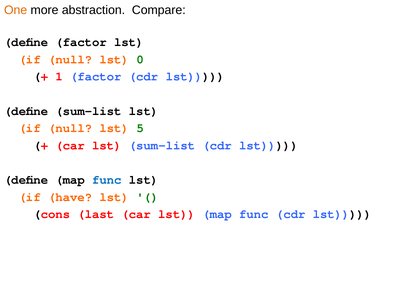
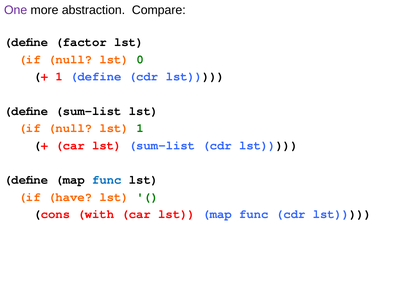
One colour: orange -> purple (16, 10)
1 factor: factor -> define (96, 76)
lst 5: 5 -> 1 (140, 128)
last: last -> with (96, 214)
